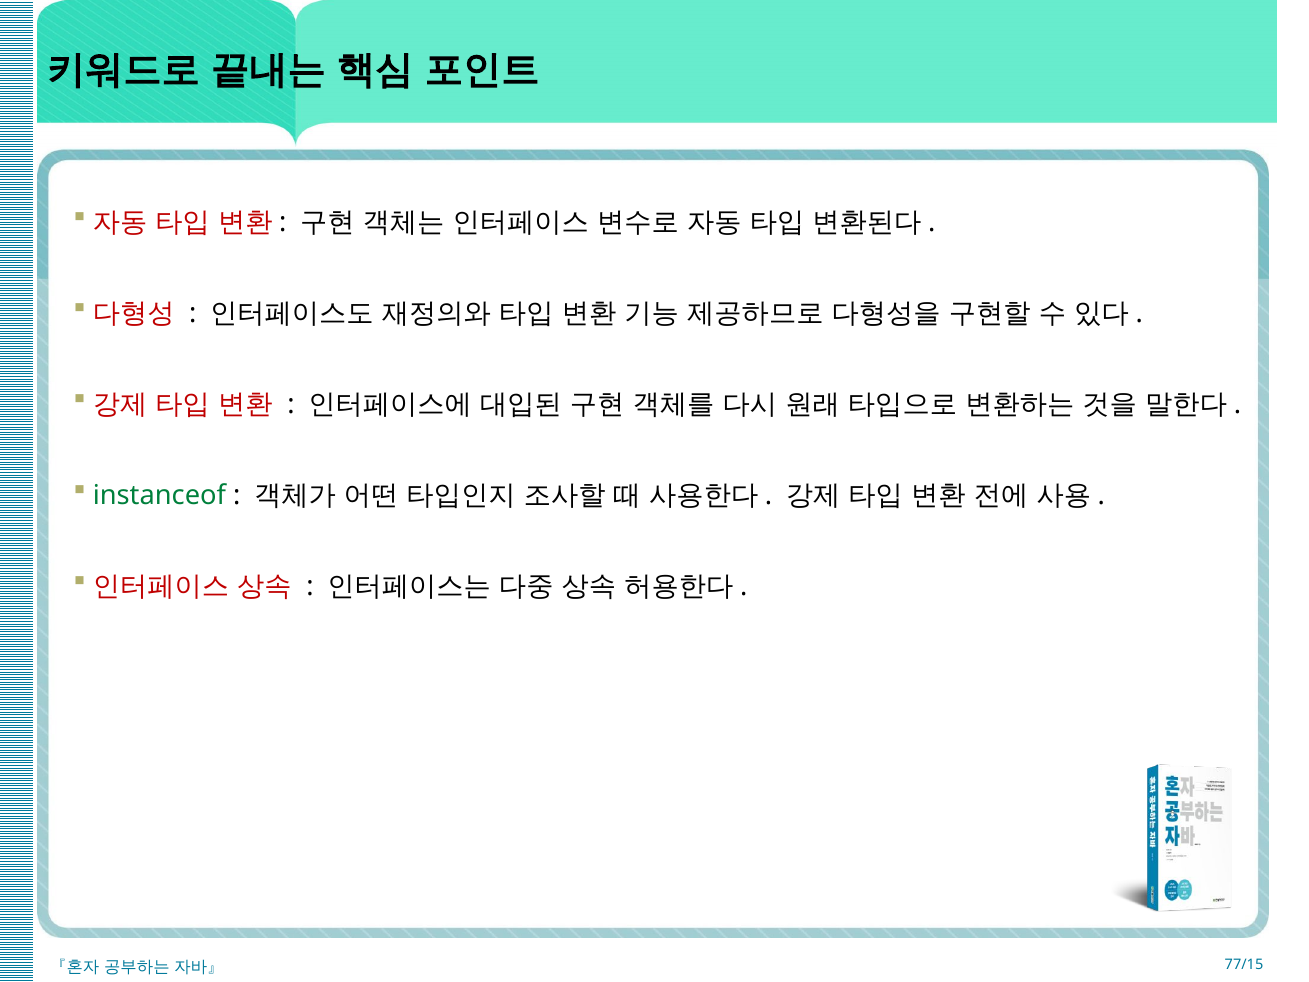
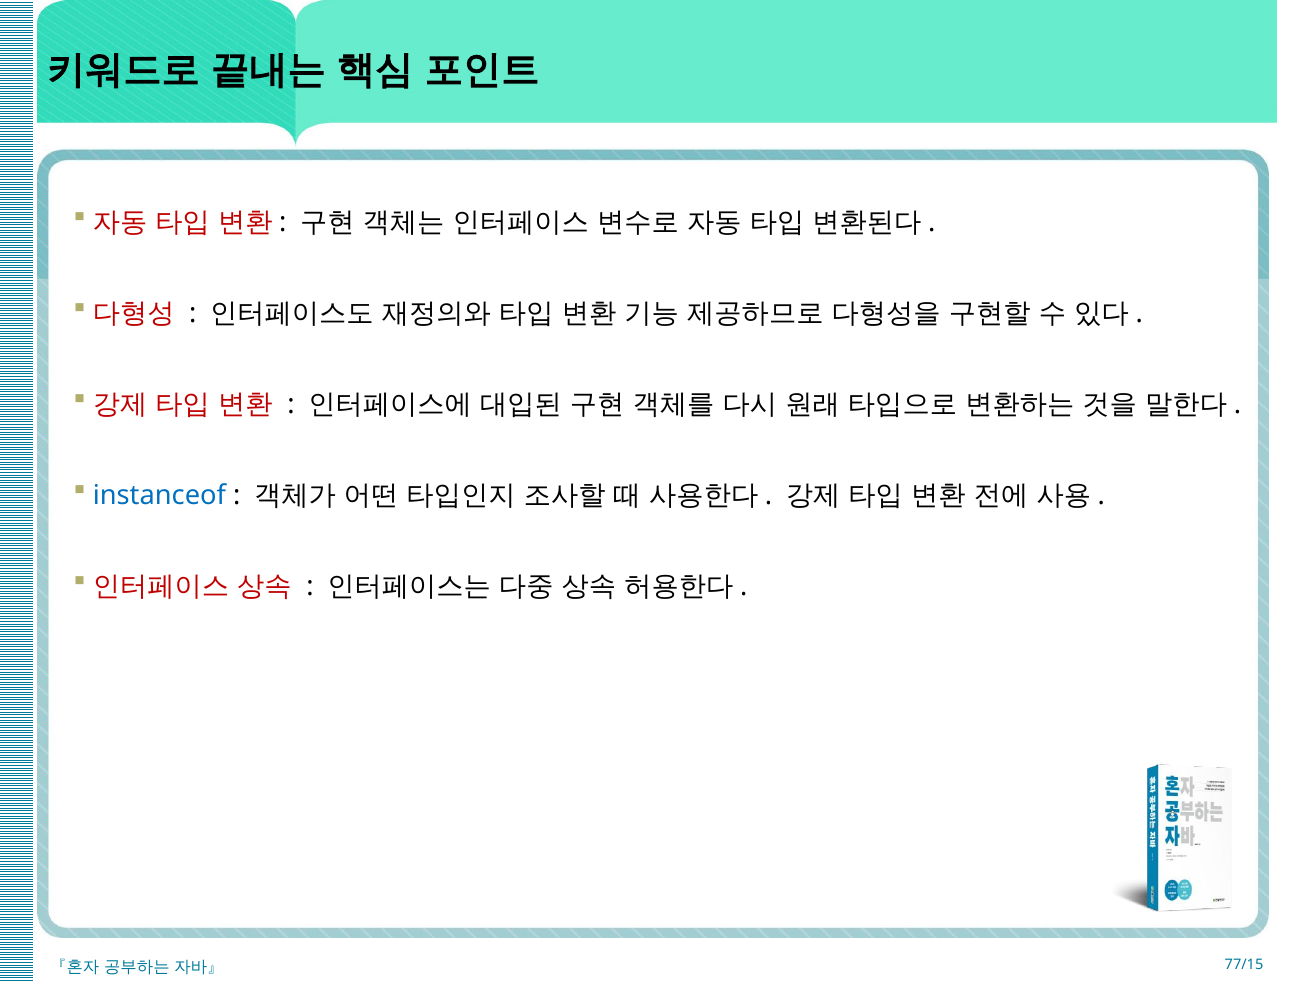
instanceof colour: green -> blue (159, 495)
